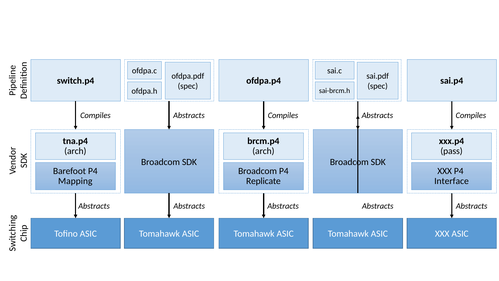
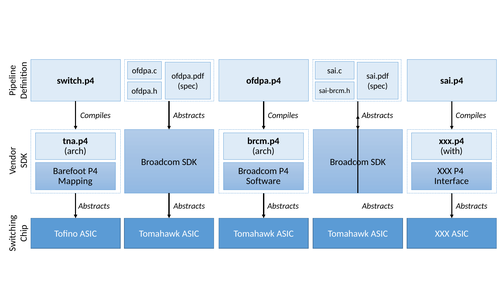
pass: pass -> with (452, 151)
Replicate: Replicate -> Software (263, 181)
